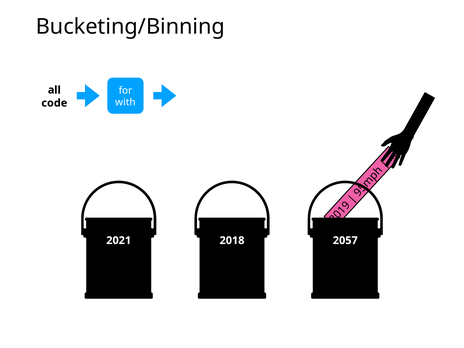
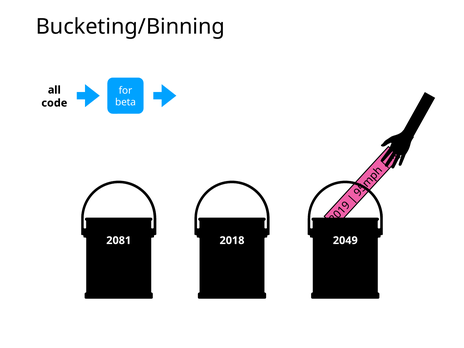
with: with -> beta (125, 102)
2021: 2021 -> 2081 (119, 240)
2057: 2057 -> 2049 (345, 240)
